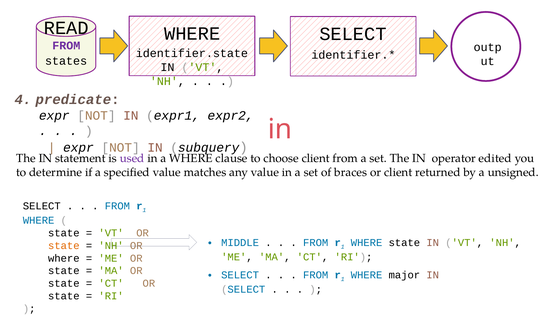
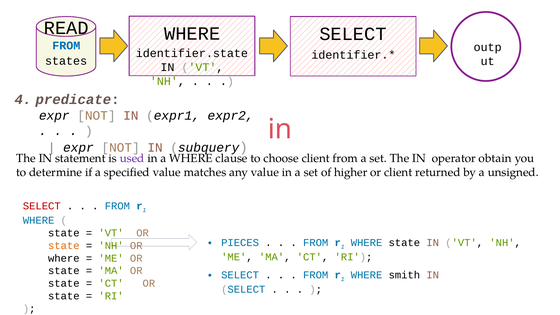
FROM colour: purple -> blue (66, 46)
edited: edited -> obtain (495, 158)
braces: braces -> higher (351, 172)
SELECT colour: black -> red (42, 206)
MIDDLE: MIDDLE -> PIECES (240, 243)
major: major -> smith (404, 275)
